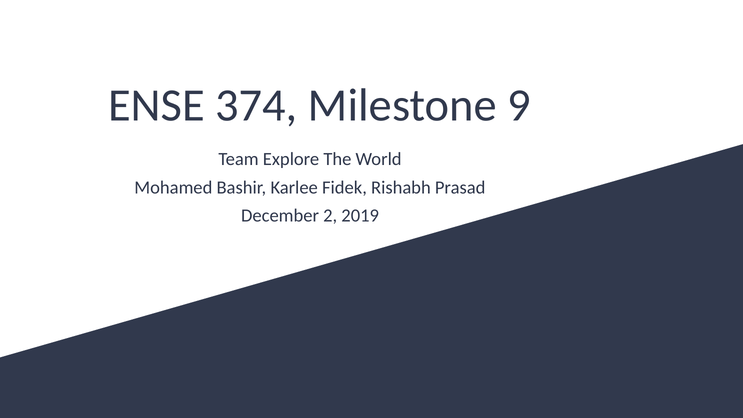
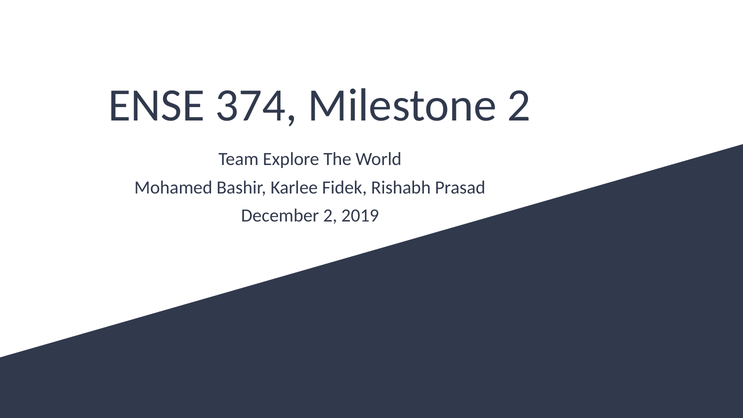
Milestone 9: 9 -> 2 (519, 106)
